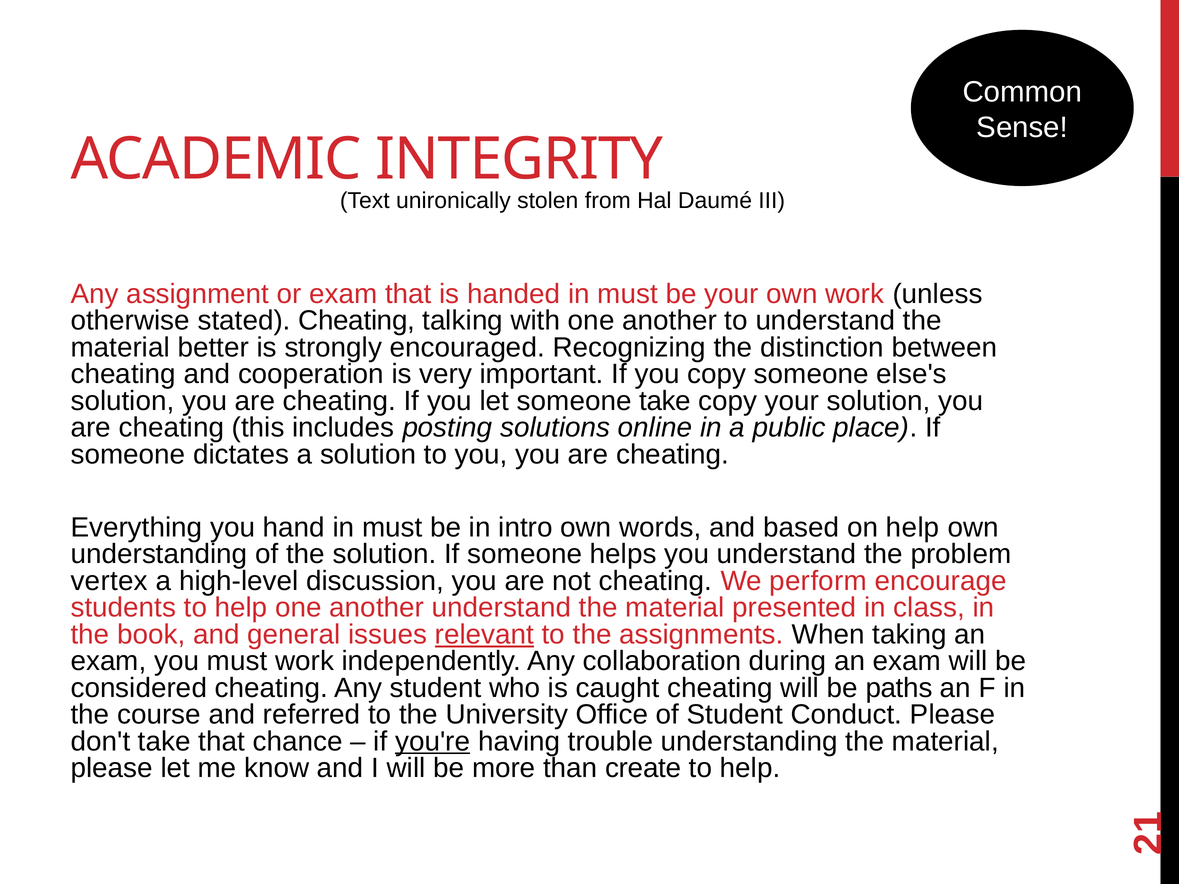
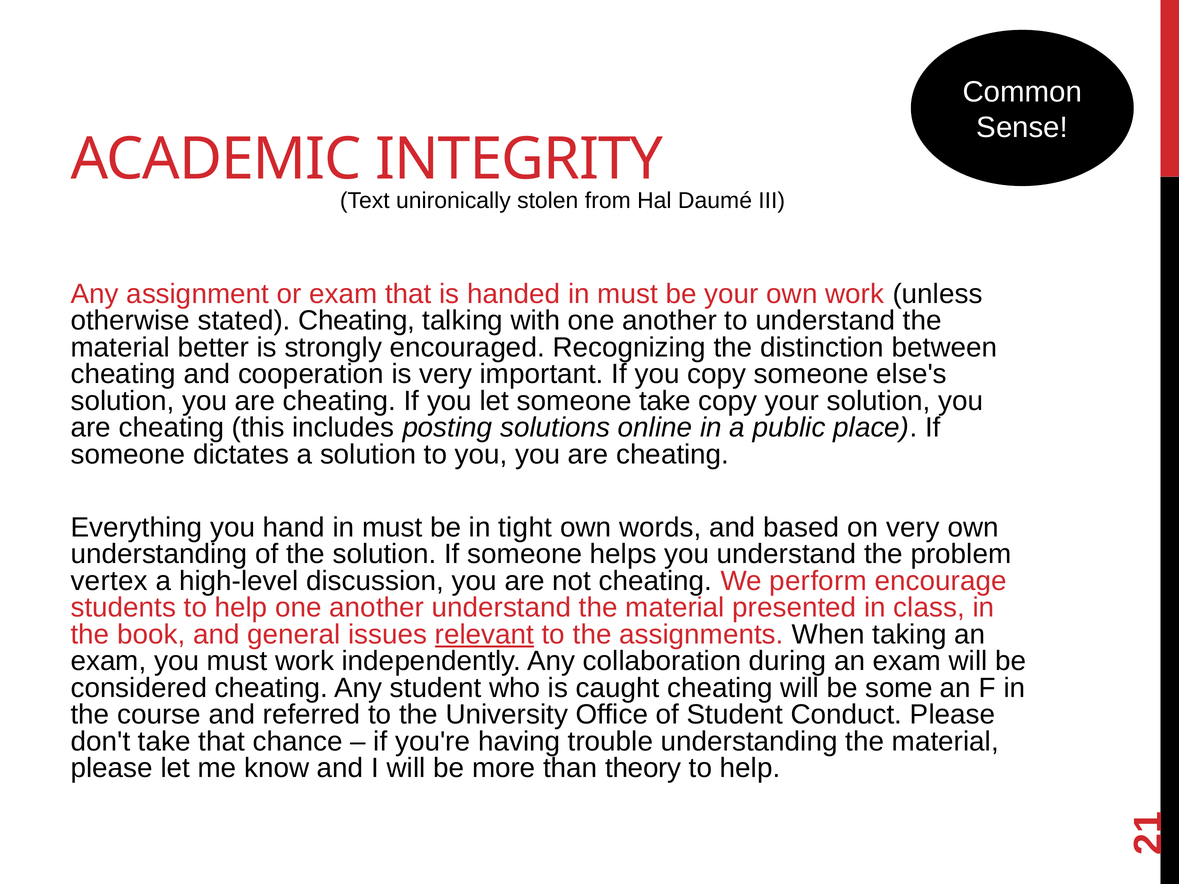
intro: intro -> tight (525, 528)
on help: help -> very (913, 528)
paths: paths -> some (899, 688)
you're underline: present -> none (433, 742)
create: create -> theory (643, 768)
